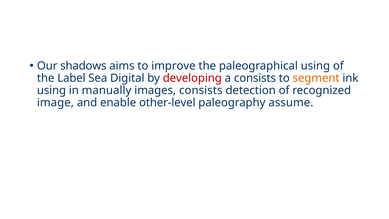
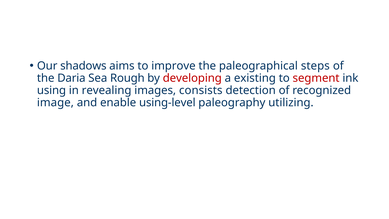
paleographical using: using -> steps (315, 66)
Label: Label -> Daria (71, 78)
Digital: Digital -> Rough (127, 78)
a consists: consists -> existing (255, 78)
segment colour: orange -> red (316, 78)
manually: manually -> revealing (107, 90)
other-level: other-level -> using-level (167, 103)
assume: assume -> utilizing (291, 103)
